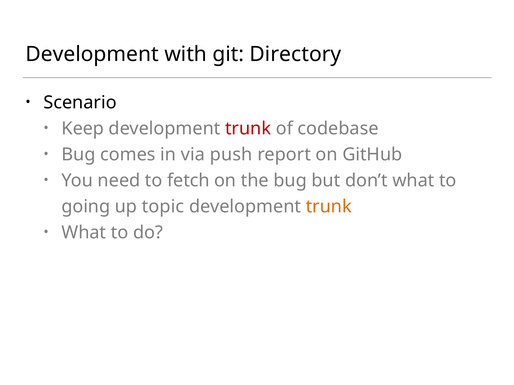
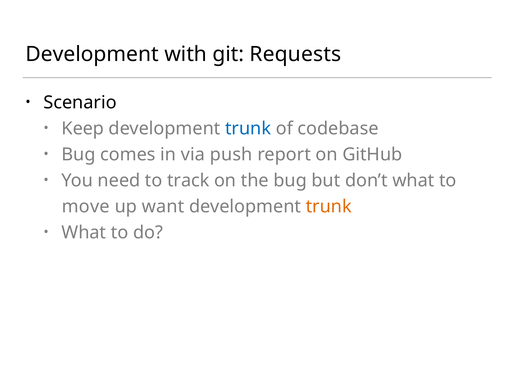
Directory: Directory -> Requests (295, 54)
trunk colour: red -> blue (248, 129)
fetch: fetch -> track (188, 181)
going: going -> move (86, 207)
topic: topic -> want (163, 207)
